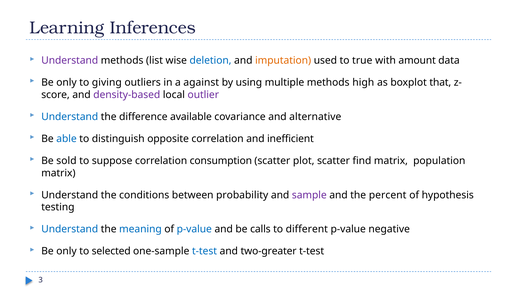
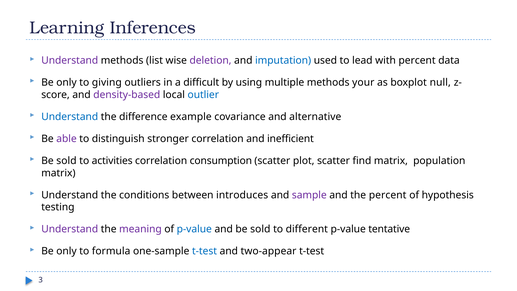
deletion colour: blue -> purple (211, 60)
imputation colour: orange -> blue (283, 60)
true: true -> lead (362, 60)
with amount: amount -> percent (417, 60)
against: against -> difficult (201, 82)
high: high -> your (363, 82)
that: that -> null (440, 82)
outlier colour: purple -> blue (203, 95)
available: available -> example (191, 117)
able colour: blue -> purple (66, 139)
opposite: opposite -> stronger (168, 139)
suppose: suppose -> activities (112, 161)
probability: probability -> introduces (242, 195)
Understand colour: blue -> purple (70, 229)
meaning colour: blue -> purple (140, 229)
and be calls: calls -> sold (260, 229)
negative: negative -> tentative (389, 229)
selected: selected -> formula (111, 251)
two-greater: two-greater -> two-appear (269, 251)
